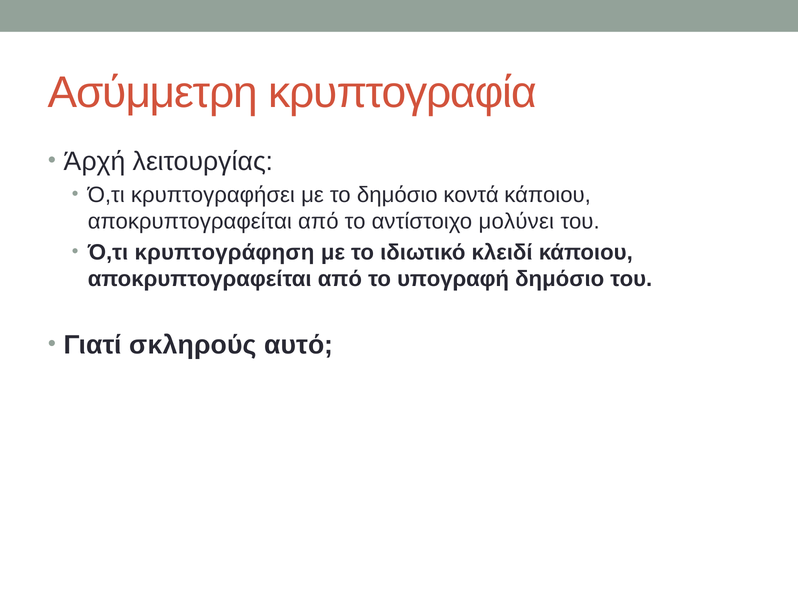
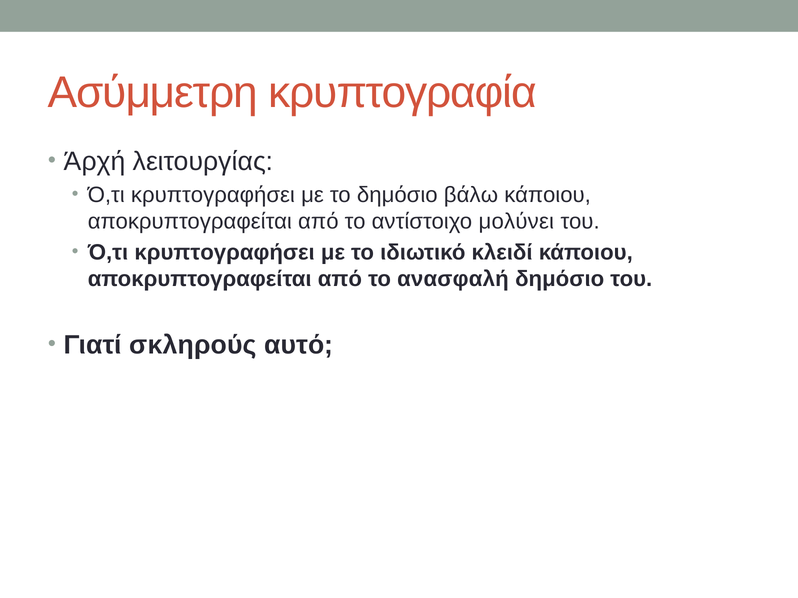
κοντά: κοντά -> βάλω (471, 195)
κρυπτογράφηση: κρυπτογράφηση -> κρυπτογραφήσει (225, 253)
υπογραφή: υπογραφή -> ανασφαλή (453, 279)
